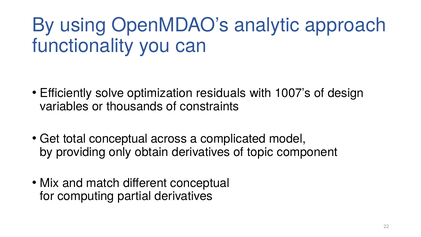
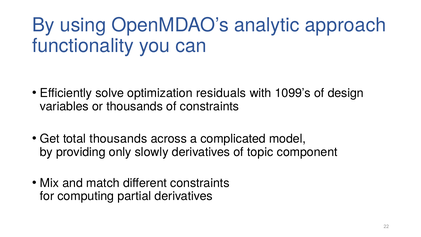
1007’s: 1007’s -> 1099’s (293, 93)
total conceptual: conceptual -> thousands (118, 139)
obtain: obtain -> slowly (152, 152)
different conceptual: conceptual -> constraints (200, 183)
